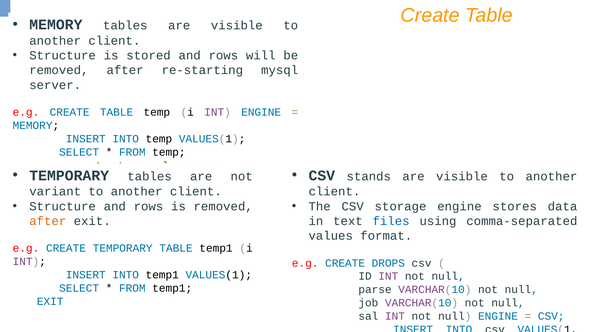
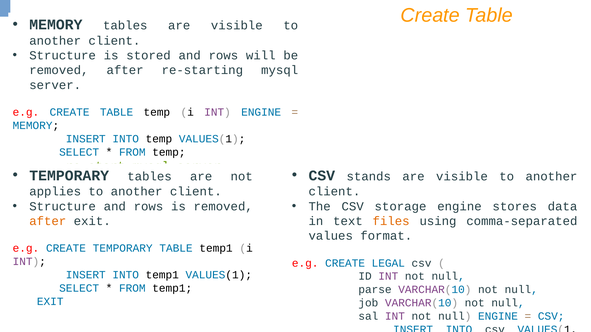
variant: variant -> applies (55, 192)
files colour: blue -> orange (391, 221)
DROPS: DROPS -> LEGAL (388, 263)
